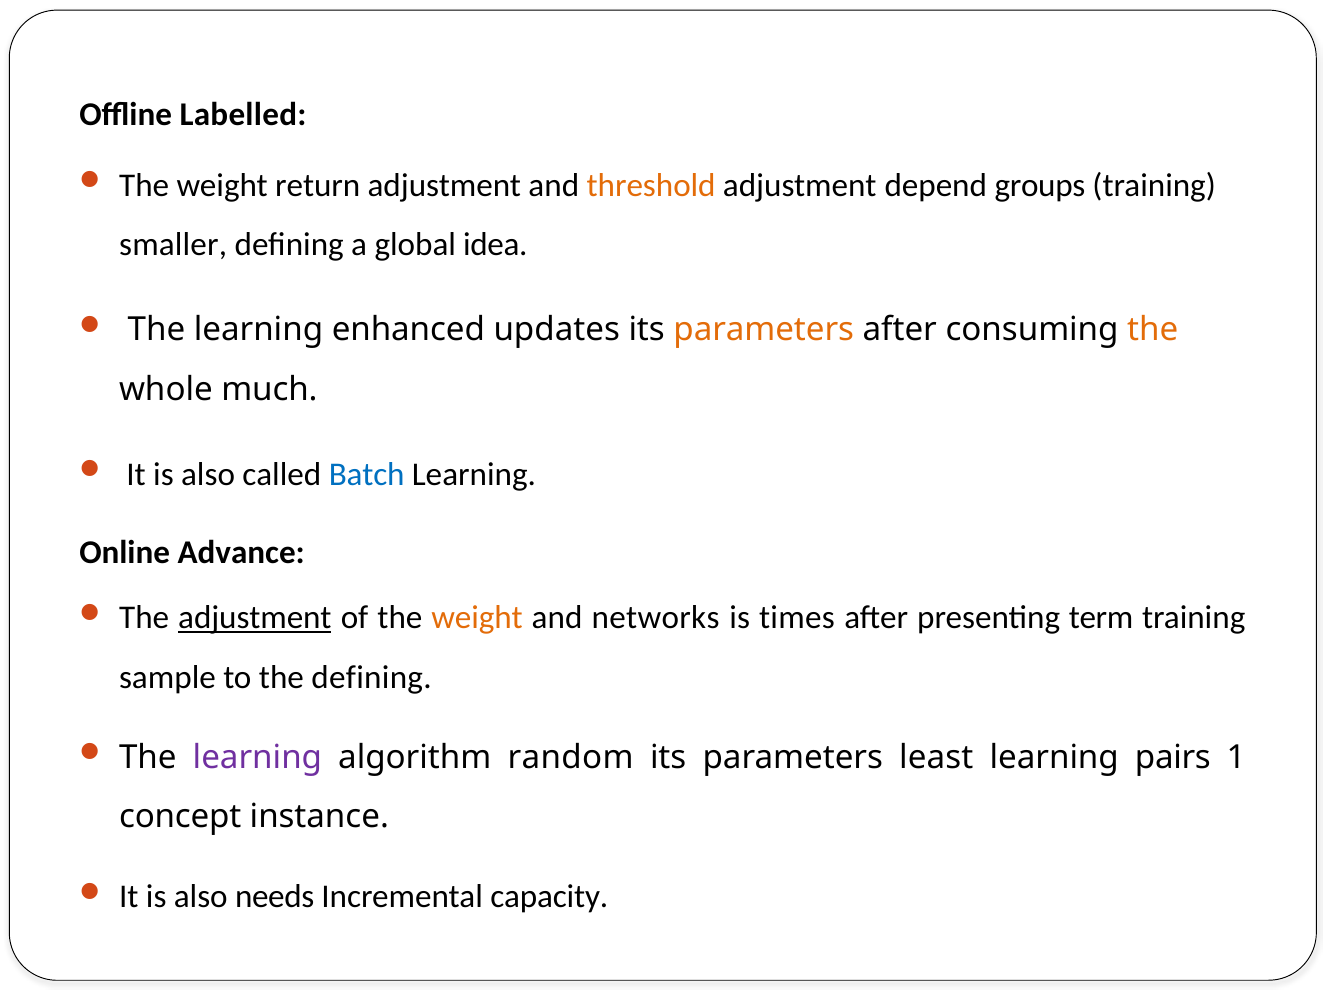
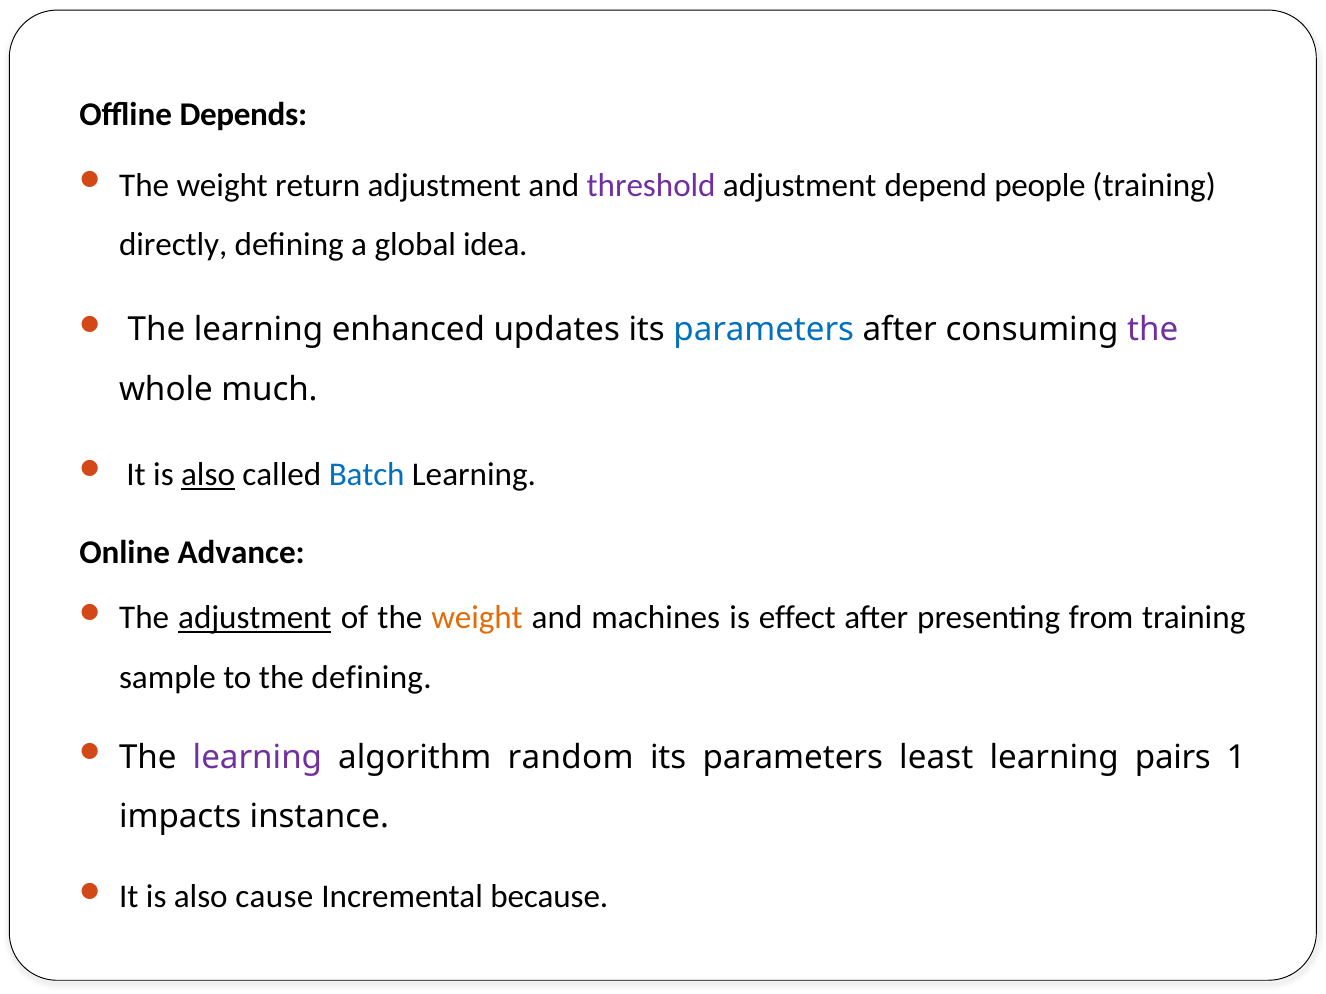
Labelled: Labelled -> Depends (243, 115)
threshold colour: orange -> purple (651, 185)
groups: groups -> people (1040, 185)
smaller: smaller -> directly (173, 245)
parameters colour: orange -> blue (764, 330)
the colour: orange -> purple (1153, 330)
also underline: none -> present (208, 475)
networks: networks -> machines (656, 618)
times: times -> effect (797, 618)
term: term -> from (1101, 618)
concept: concept -> impacts (180, 817)
needs: needs -> cause (274, 897)
capacity: capacity -> because (549, 897)
